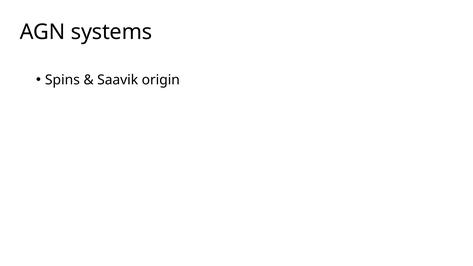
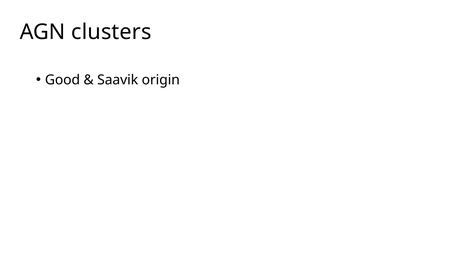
systems: systems -> clusters (111, 32)
Spins: Spins -> Good (62, 80)
